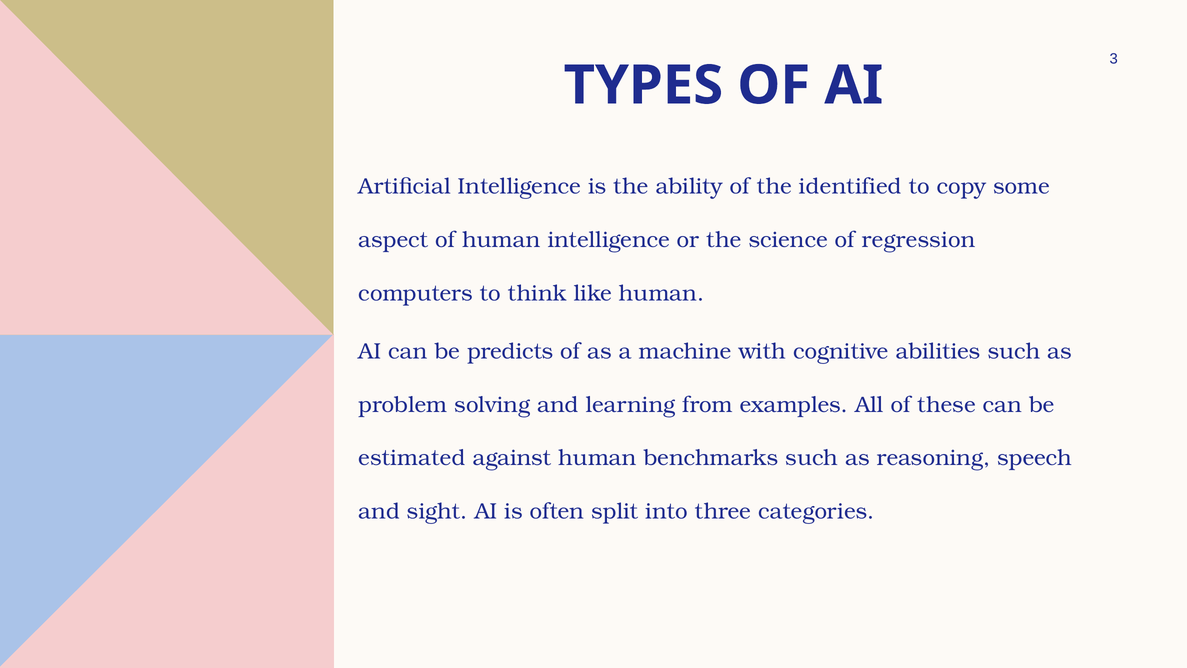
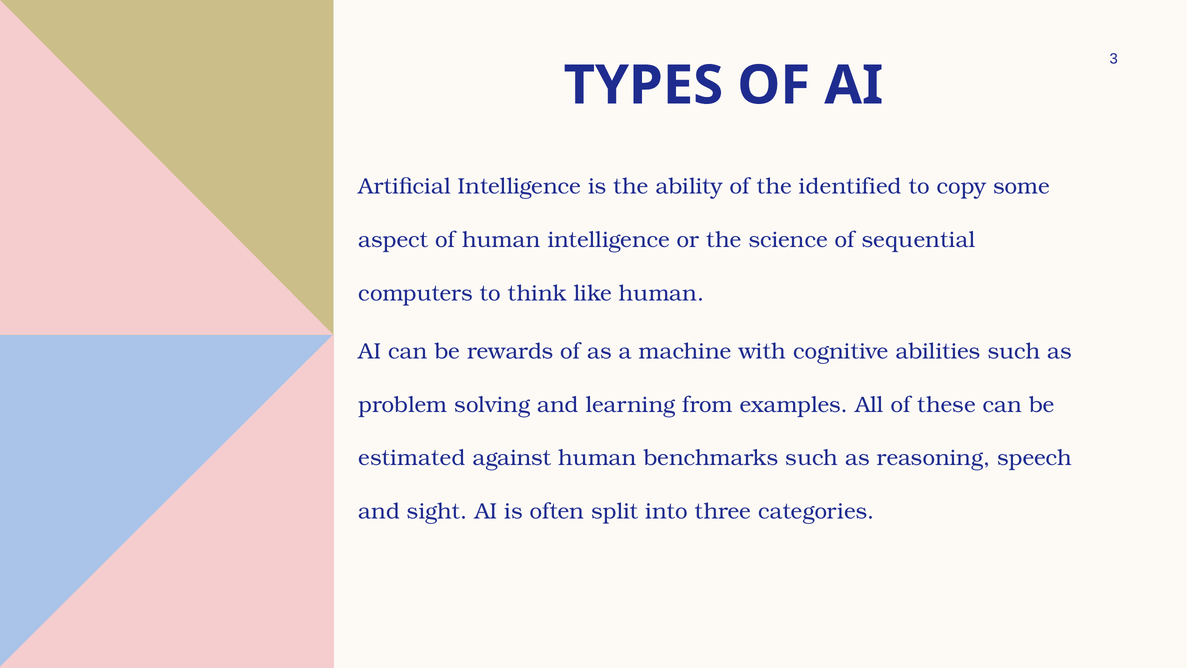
regression: regression -> sequential (919, 240)
predicts: predicts -> rewards (510, 351)
